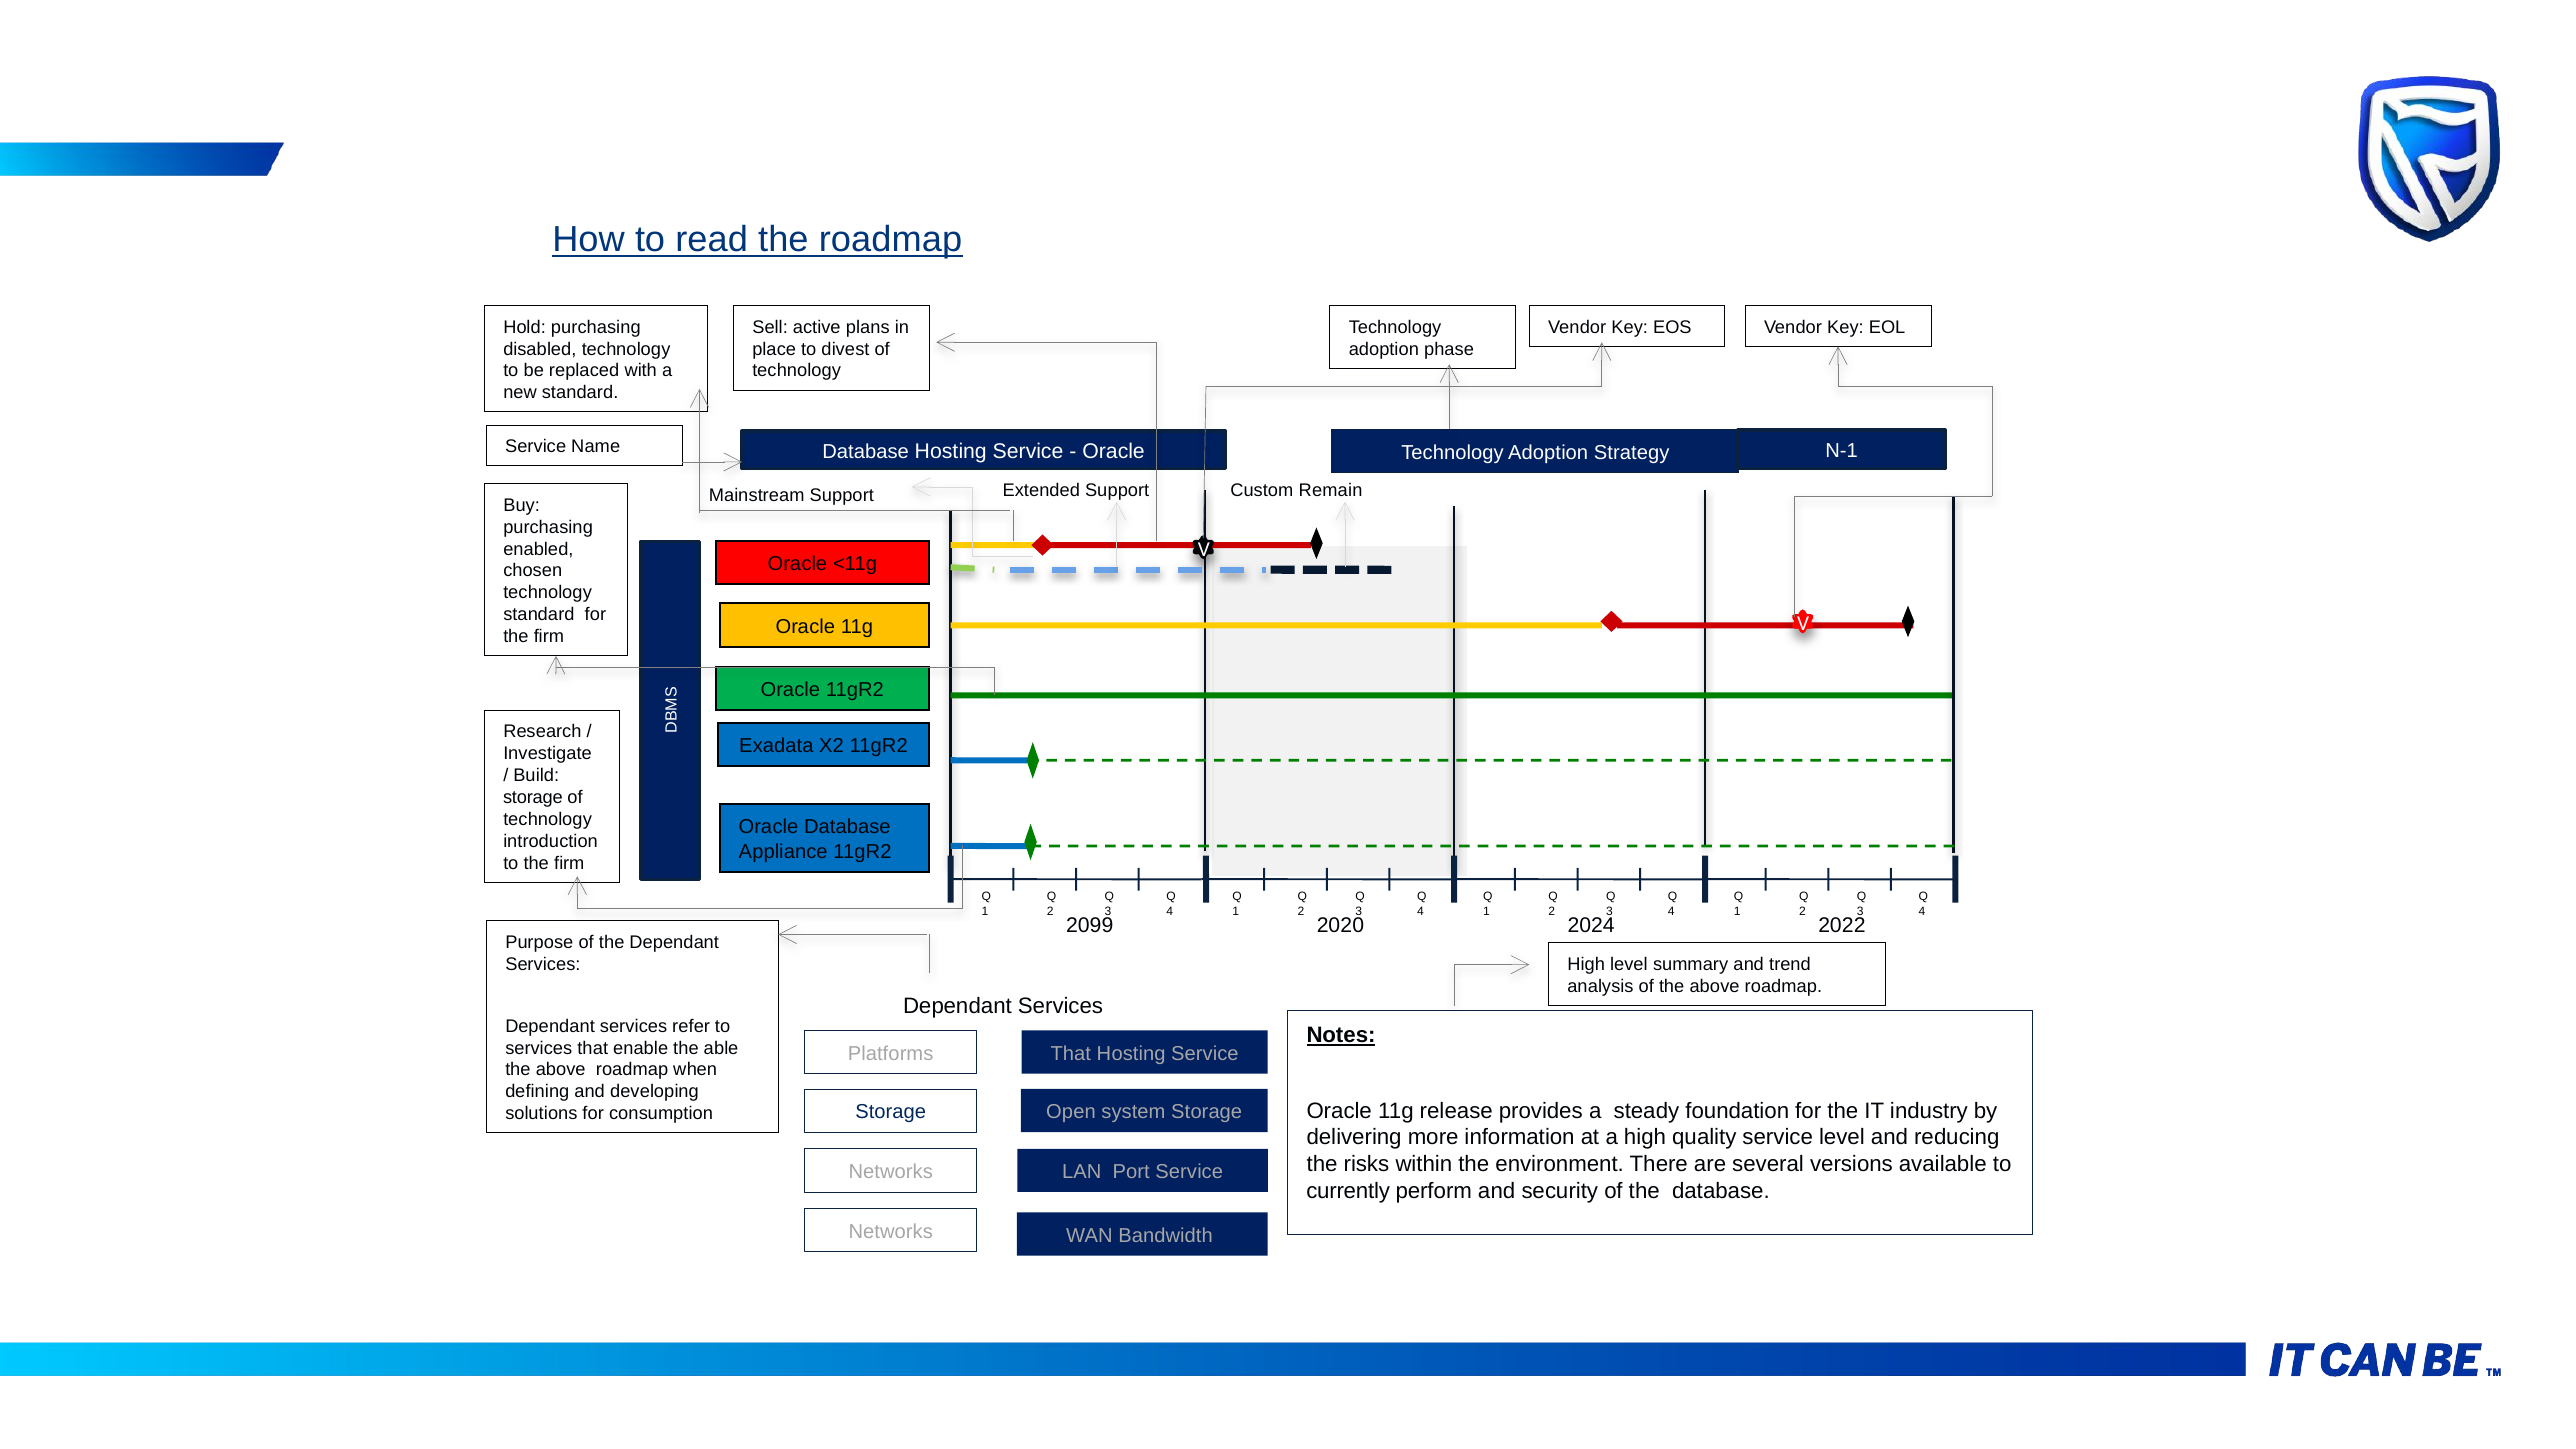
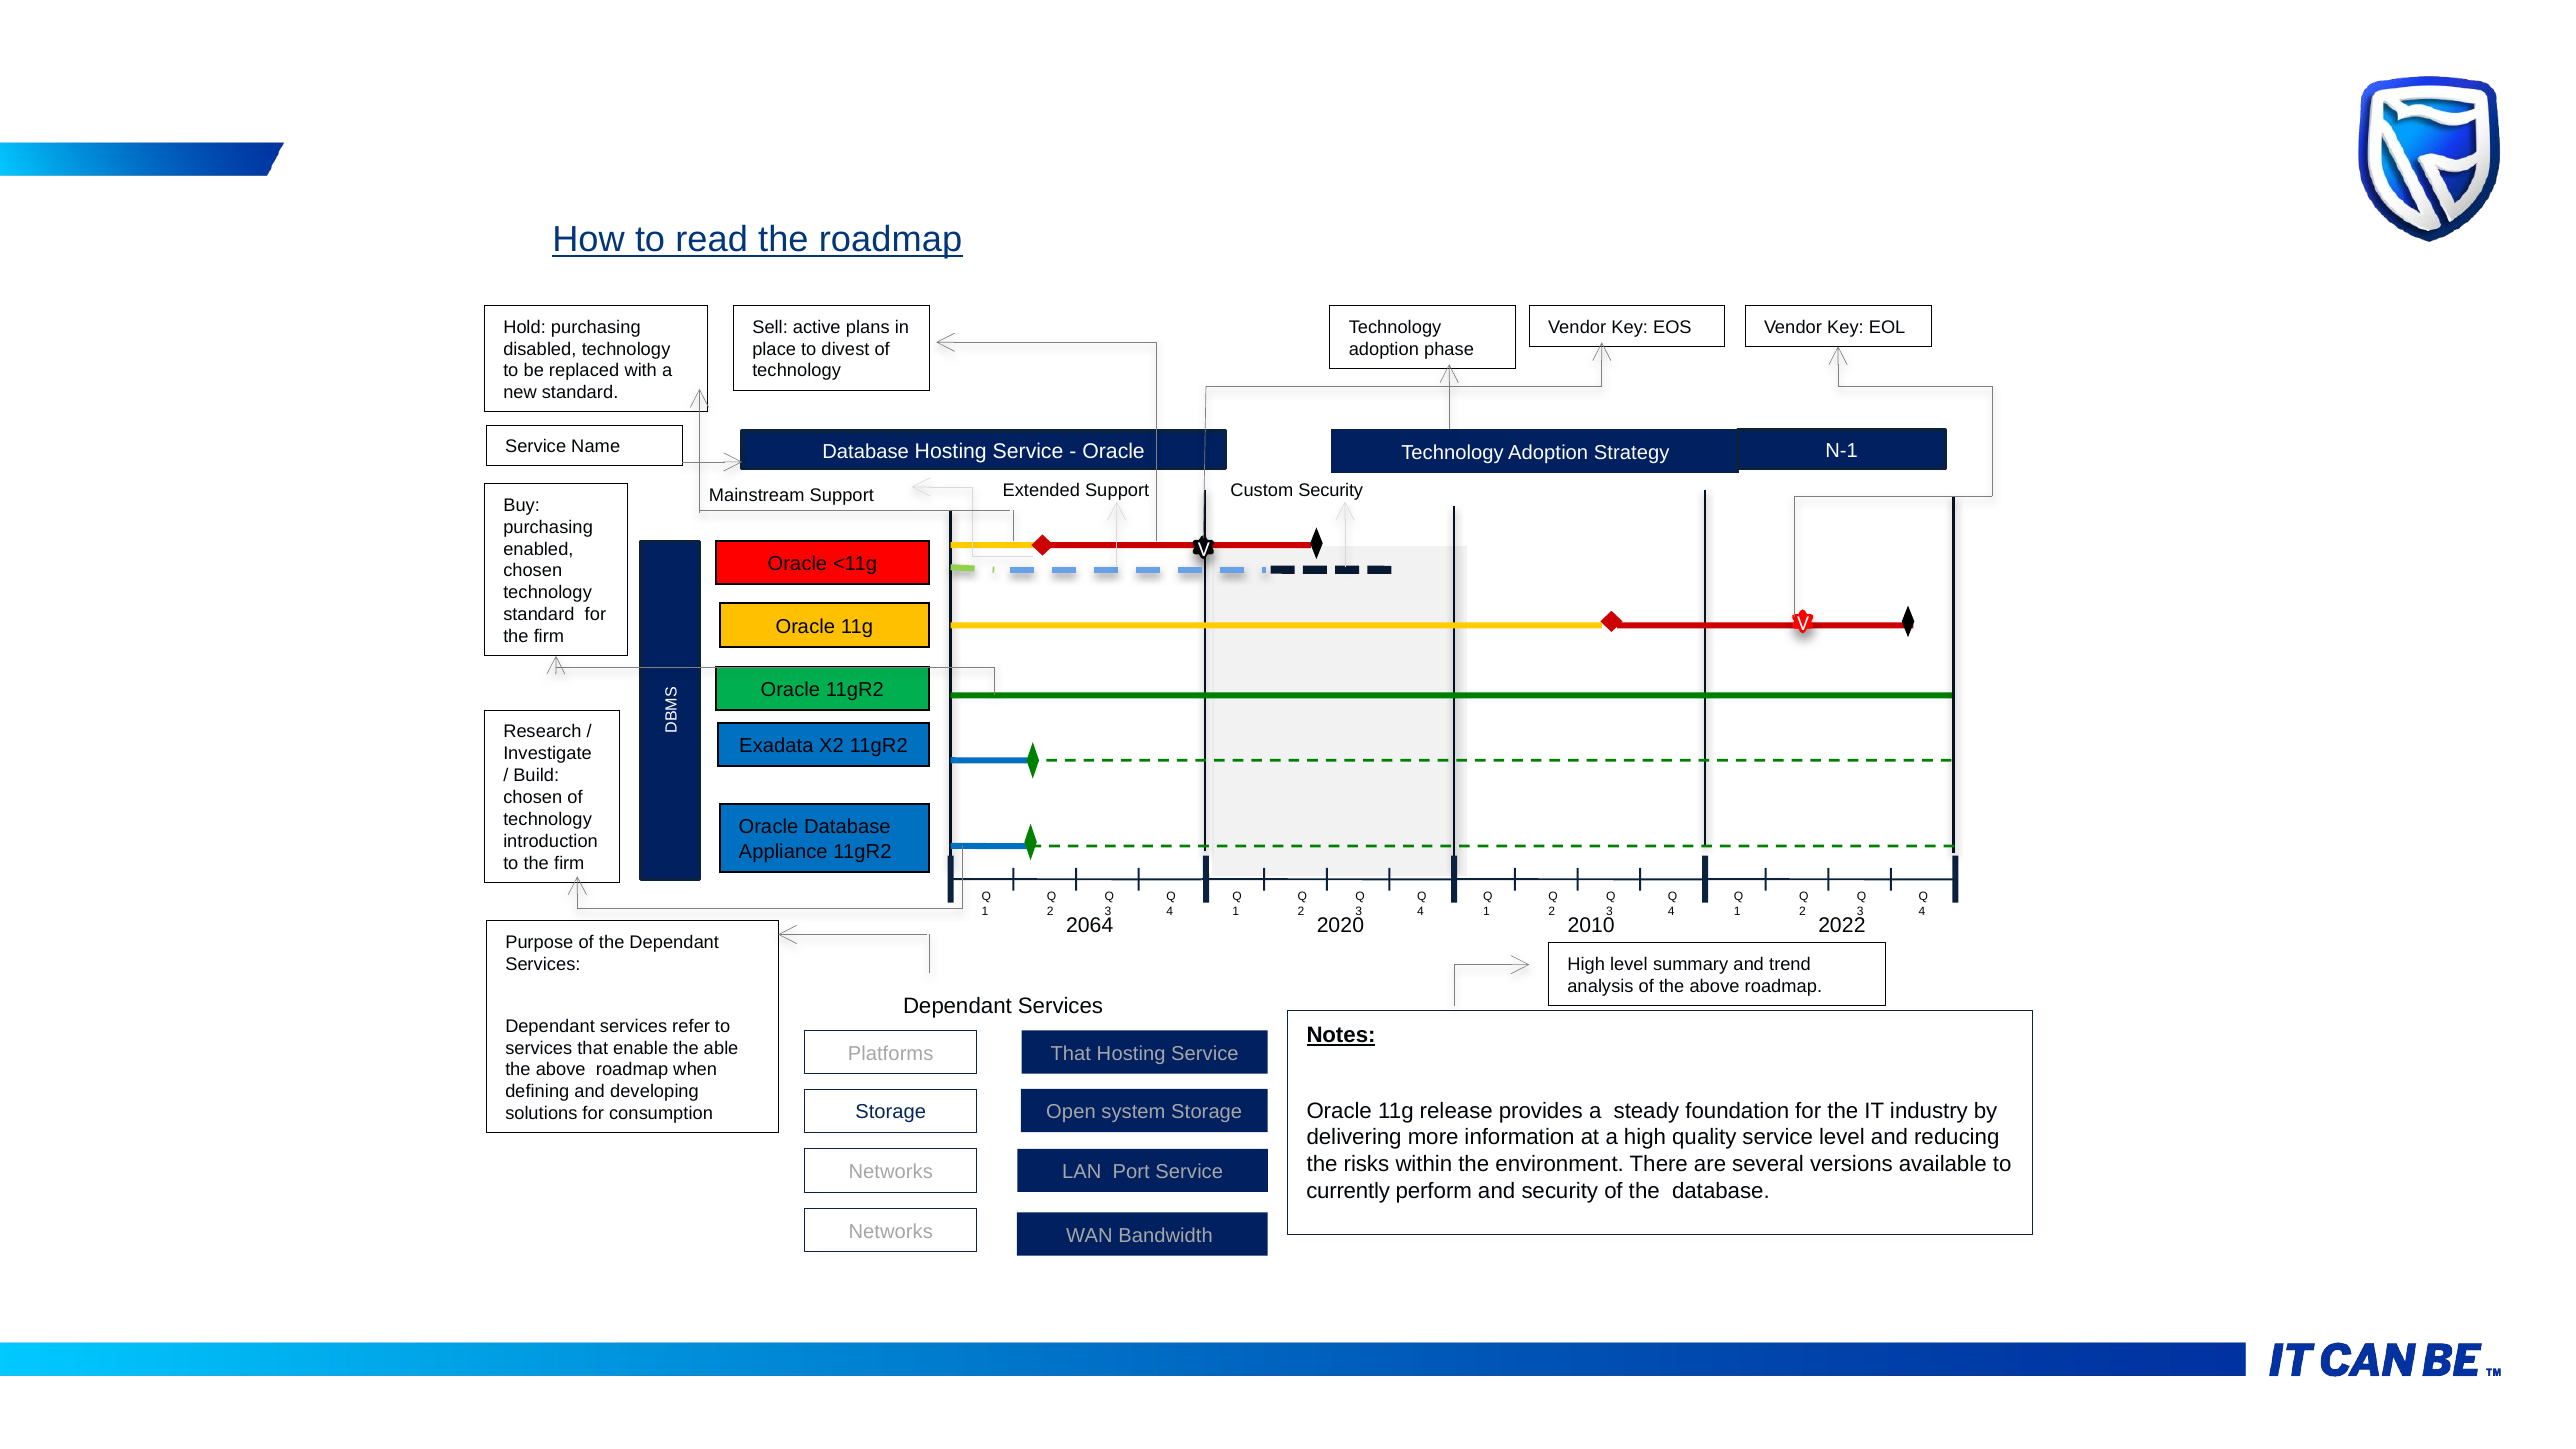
Custom Remain: Remain -> Security (1331, 491)
storage: storage -> chosen (533, 798)
2099: 2099 -> 2064 (1090, 926)
2024: 2024 -> 2010 (1591, 926)
